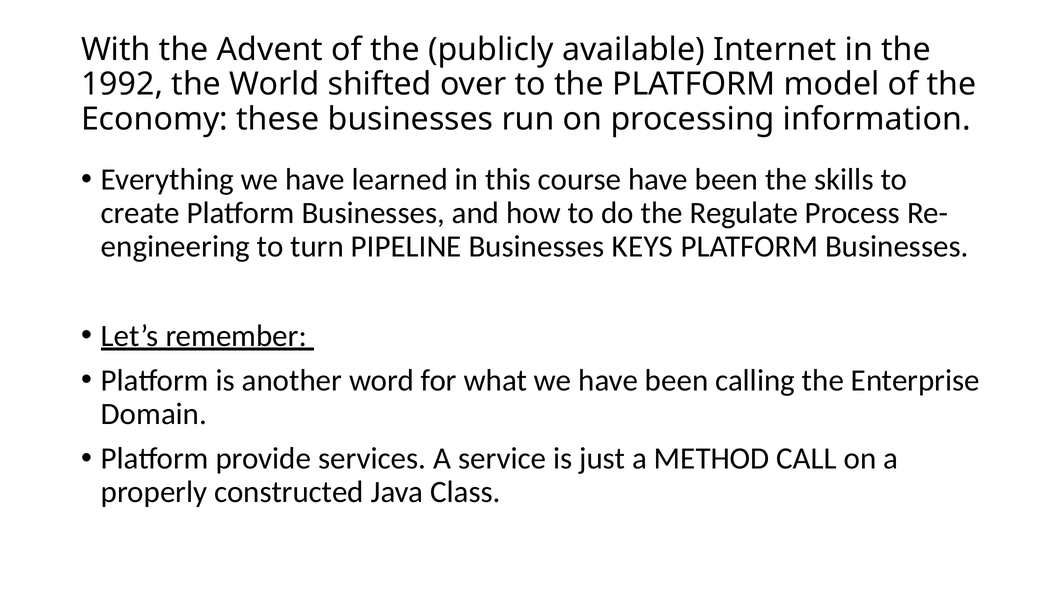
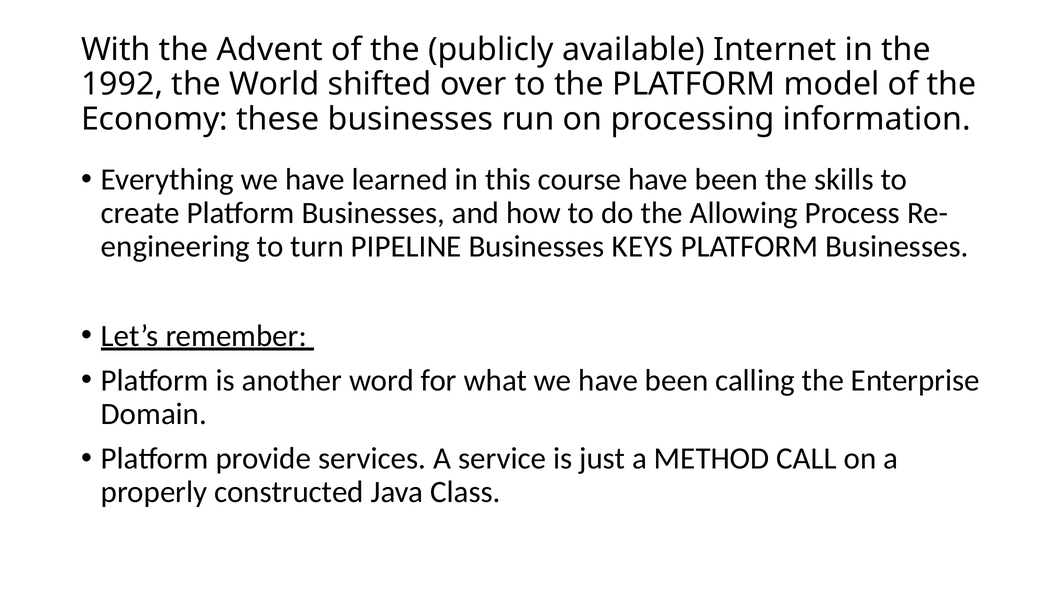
Regulate: Regulate -> Allowing (744, 213)
